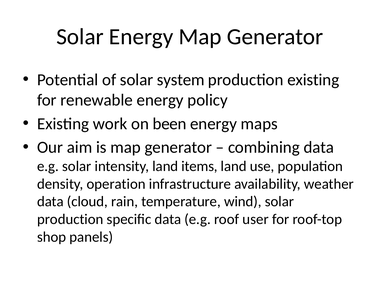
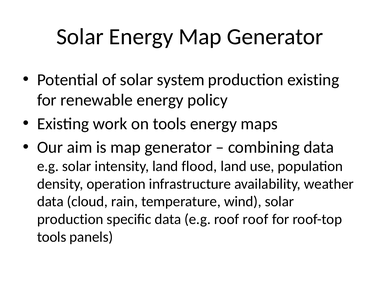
on been: been -> tools (170, 124)
items: items -> flood (199, 166)
roof user: user -> roof (256, 219)
shop: shop -> tools (52, 237)
